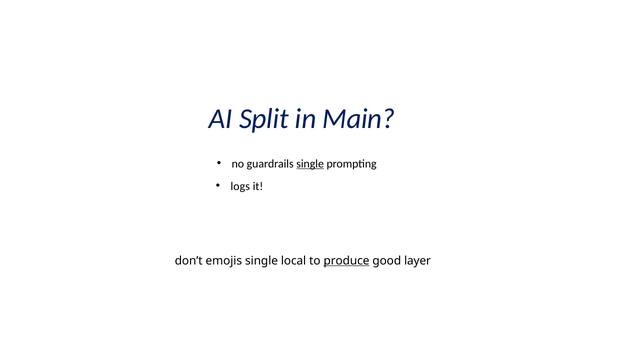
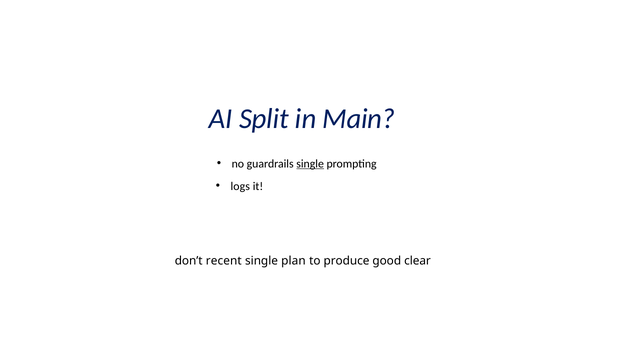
emojis: emojis -> recent (224, 261)
local: local -> plan (293, 261)
produce underline: present -> none (346, 261)
layer: layer -> clear (417, 261)
